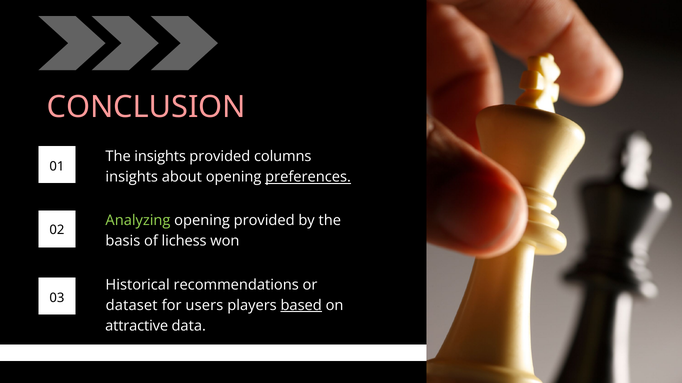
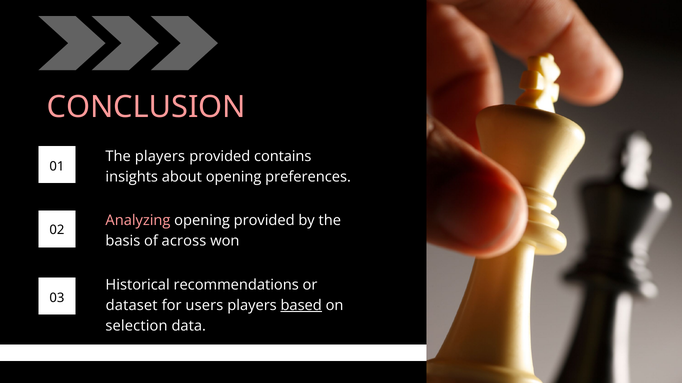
The insights: insights -> players (160, 157)
columns: columns -> contains (283, 157)
preferences underline: present -> none (308, 177)
Analyzing colour: light green -> pink (138, 221)
lichess: lichess -> across (184, 241)
attractive: attractive -> selection (137, 326)
